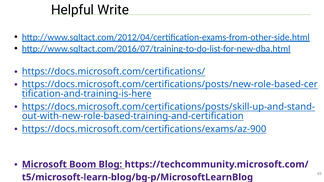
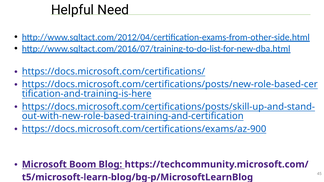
Write: Write -> Need (113, 10)
